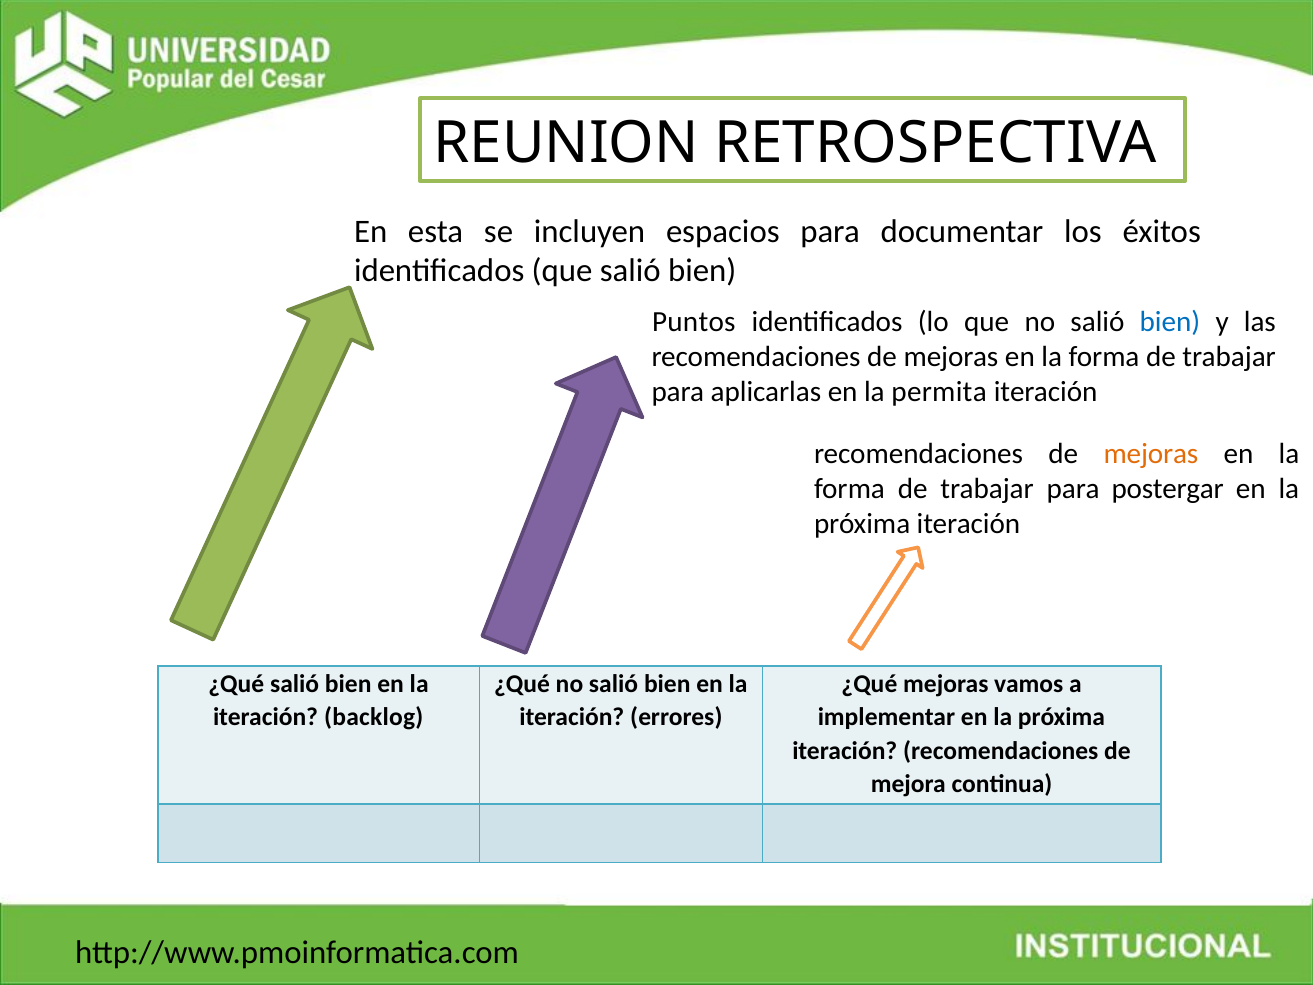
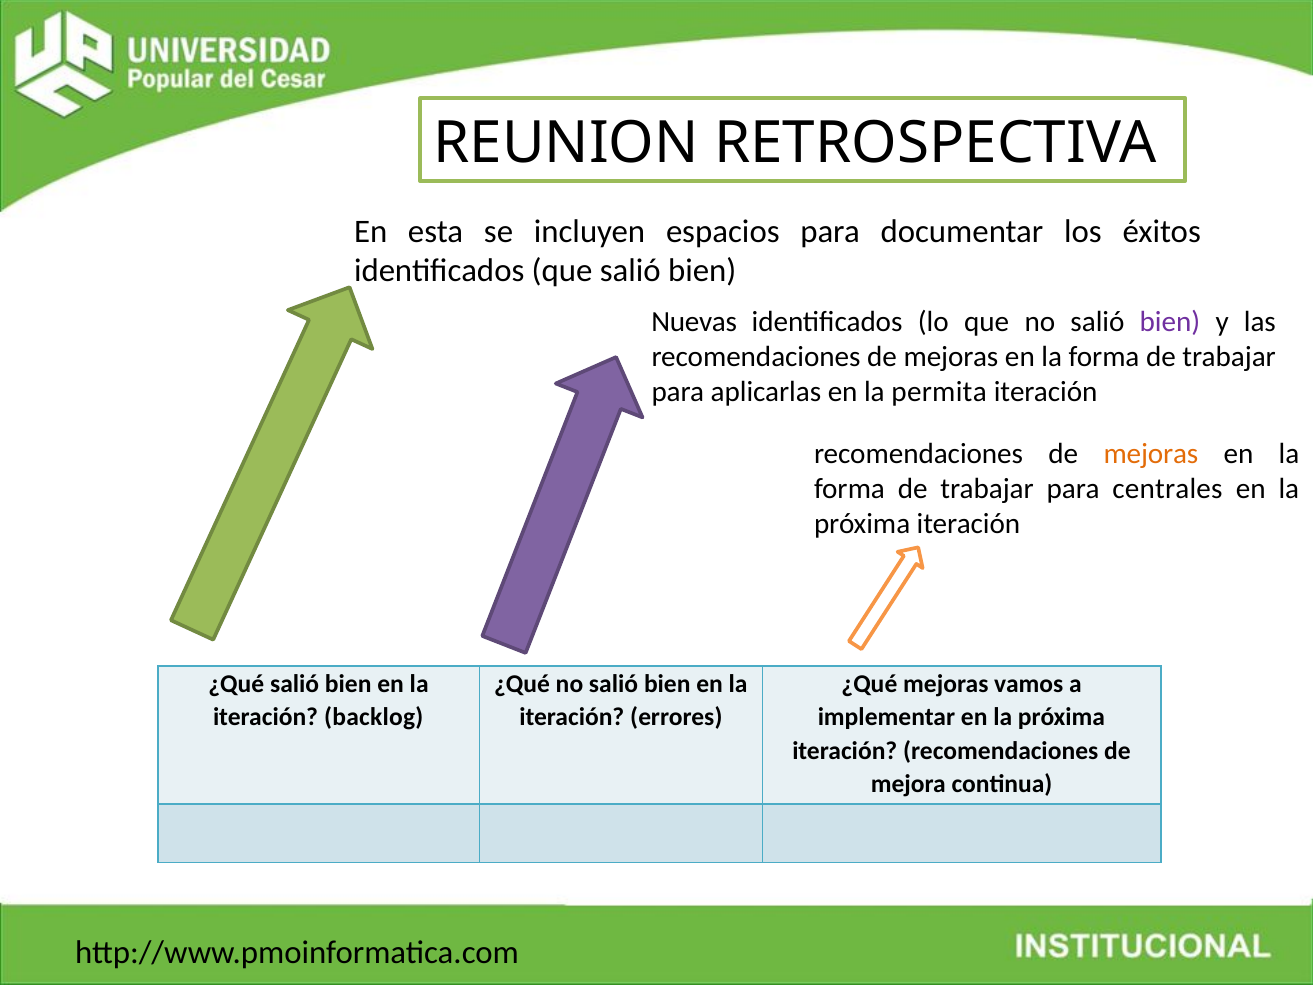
Puntos: Puntos -> Nuevas (694, 322)
bien colour: blue -> purple (1170, 322)
postergar: postergar -> centrales (1167, 489)
